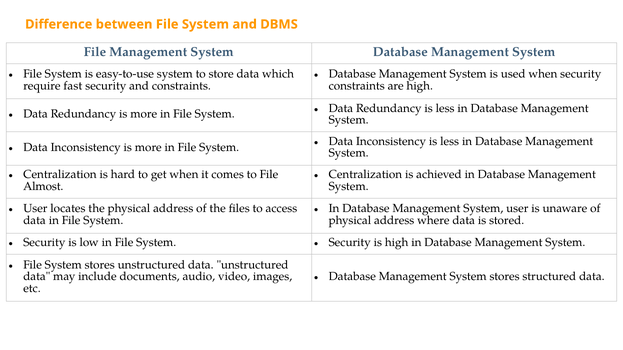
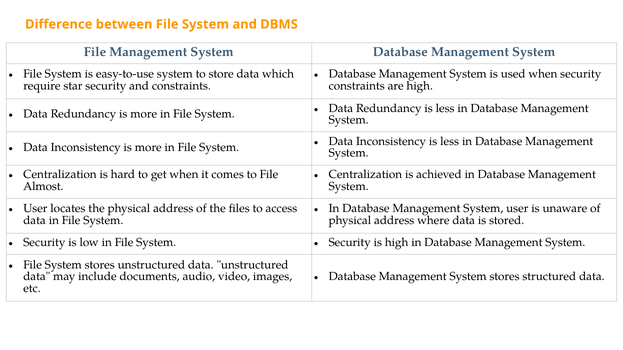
fast: fast -> star (73, 86)
